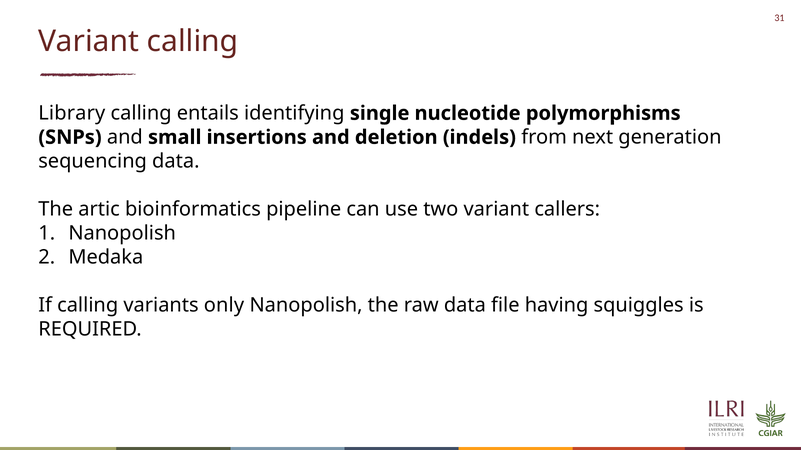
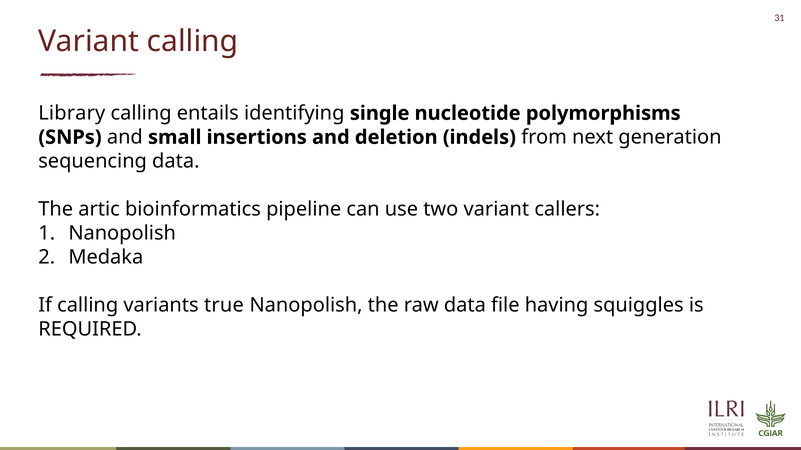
only: only -> true (224, 306)
